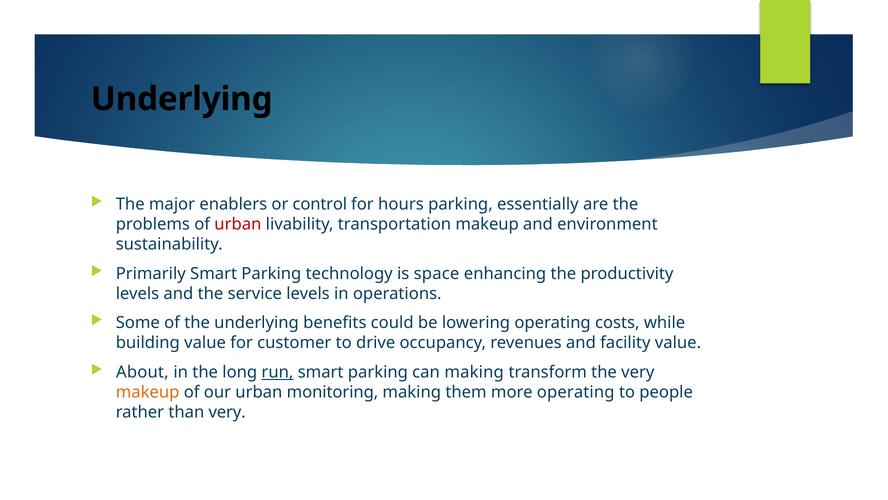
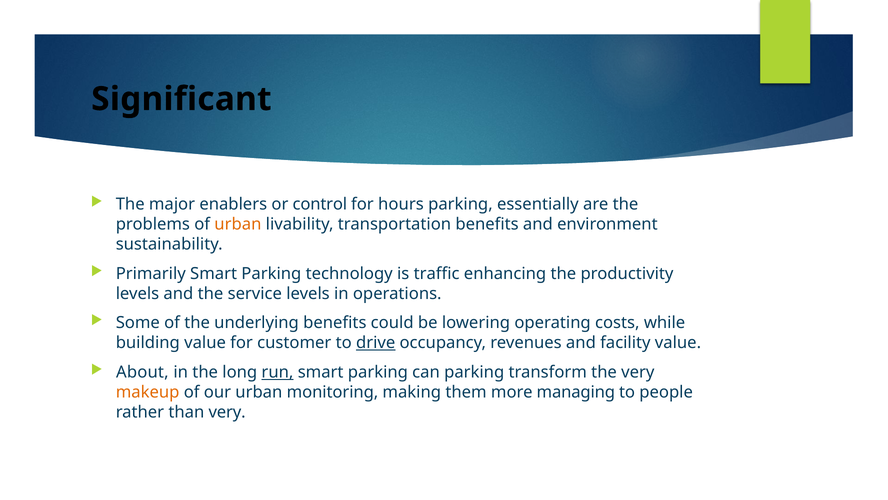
Underlying: Underlying -> Significant (181, 99)
urban colour: red -> orange (238, 224)
transportation makeup: makeup -> benefits (487, 224)
space: space -> traffic (437, 273)
drive underline: none -> present (376, 343)
can making: making -> parking (474, 372)
more operating: operating -> managing (576, 392)
